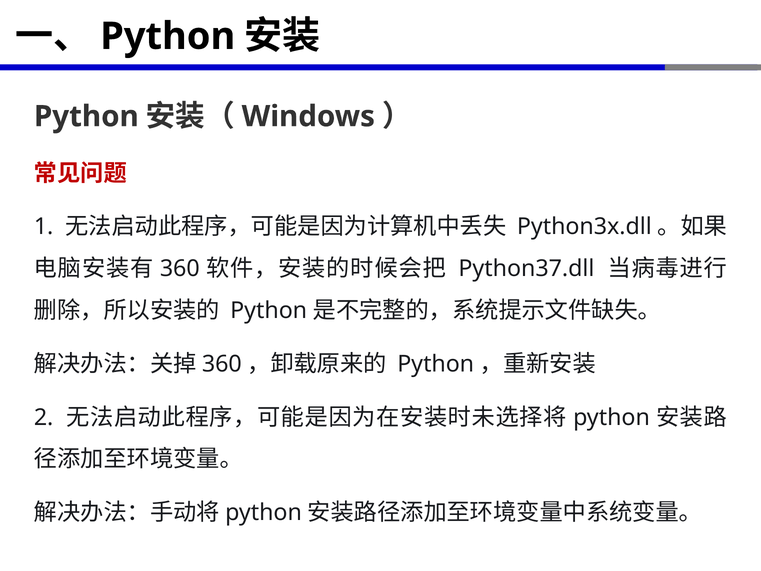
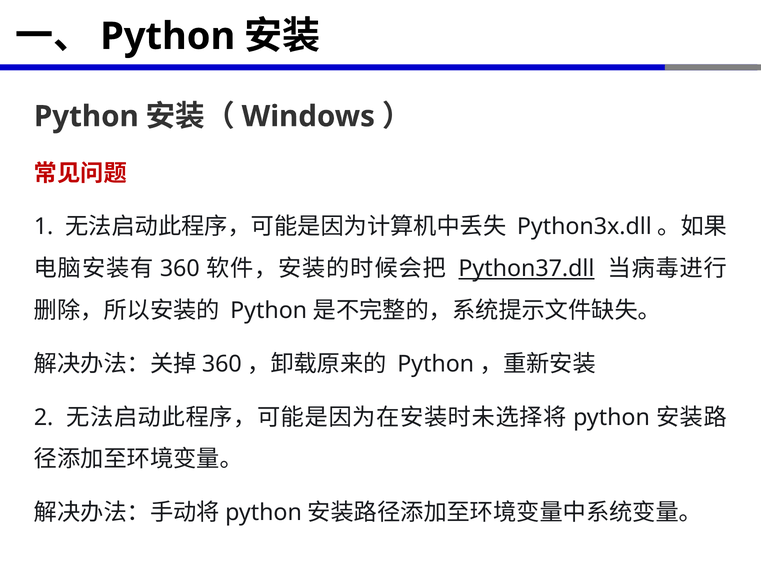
Python37.dll underline: none -> present (526, 269)
